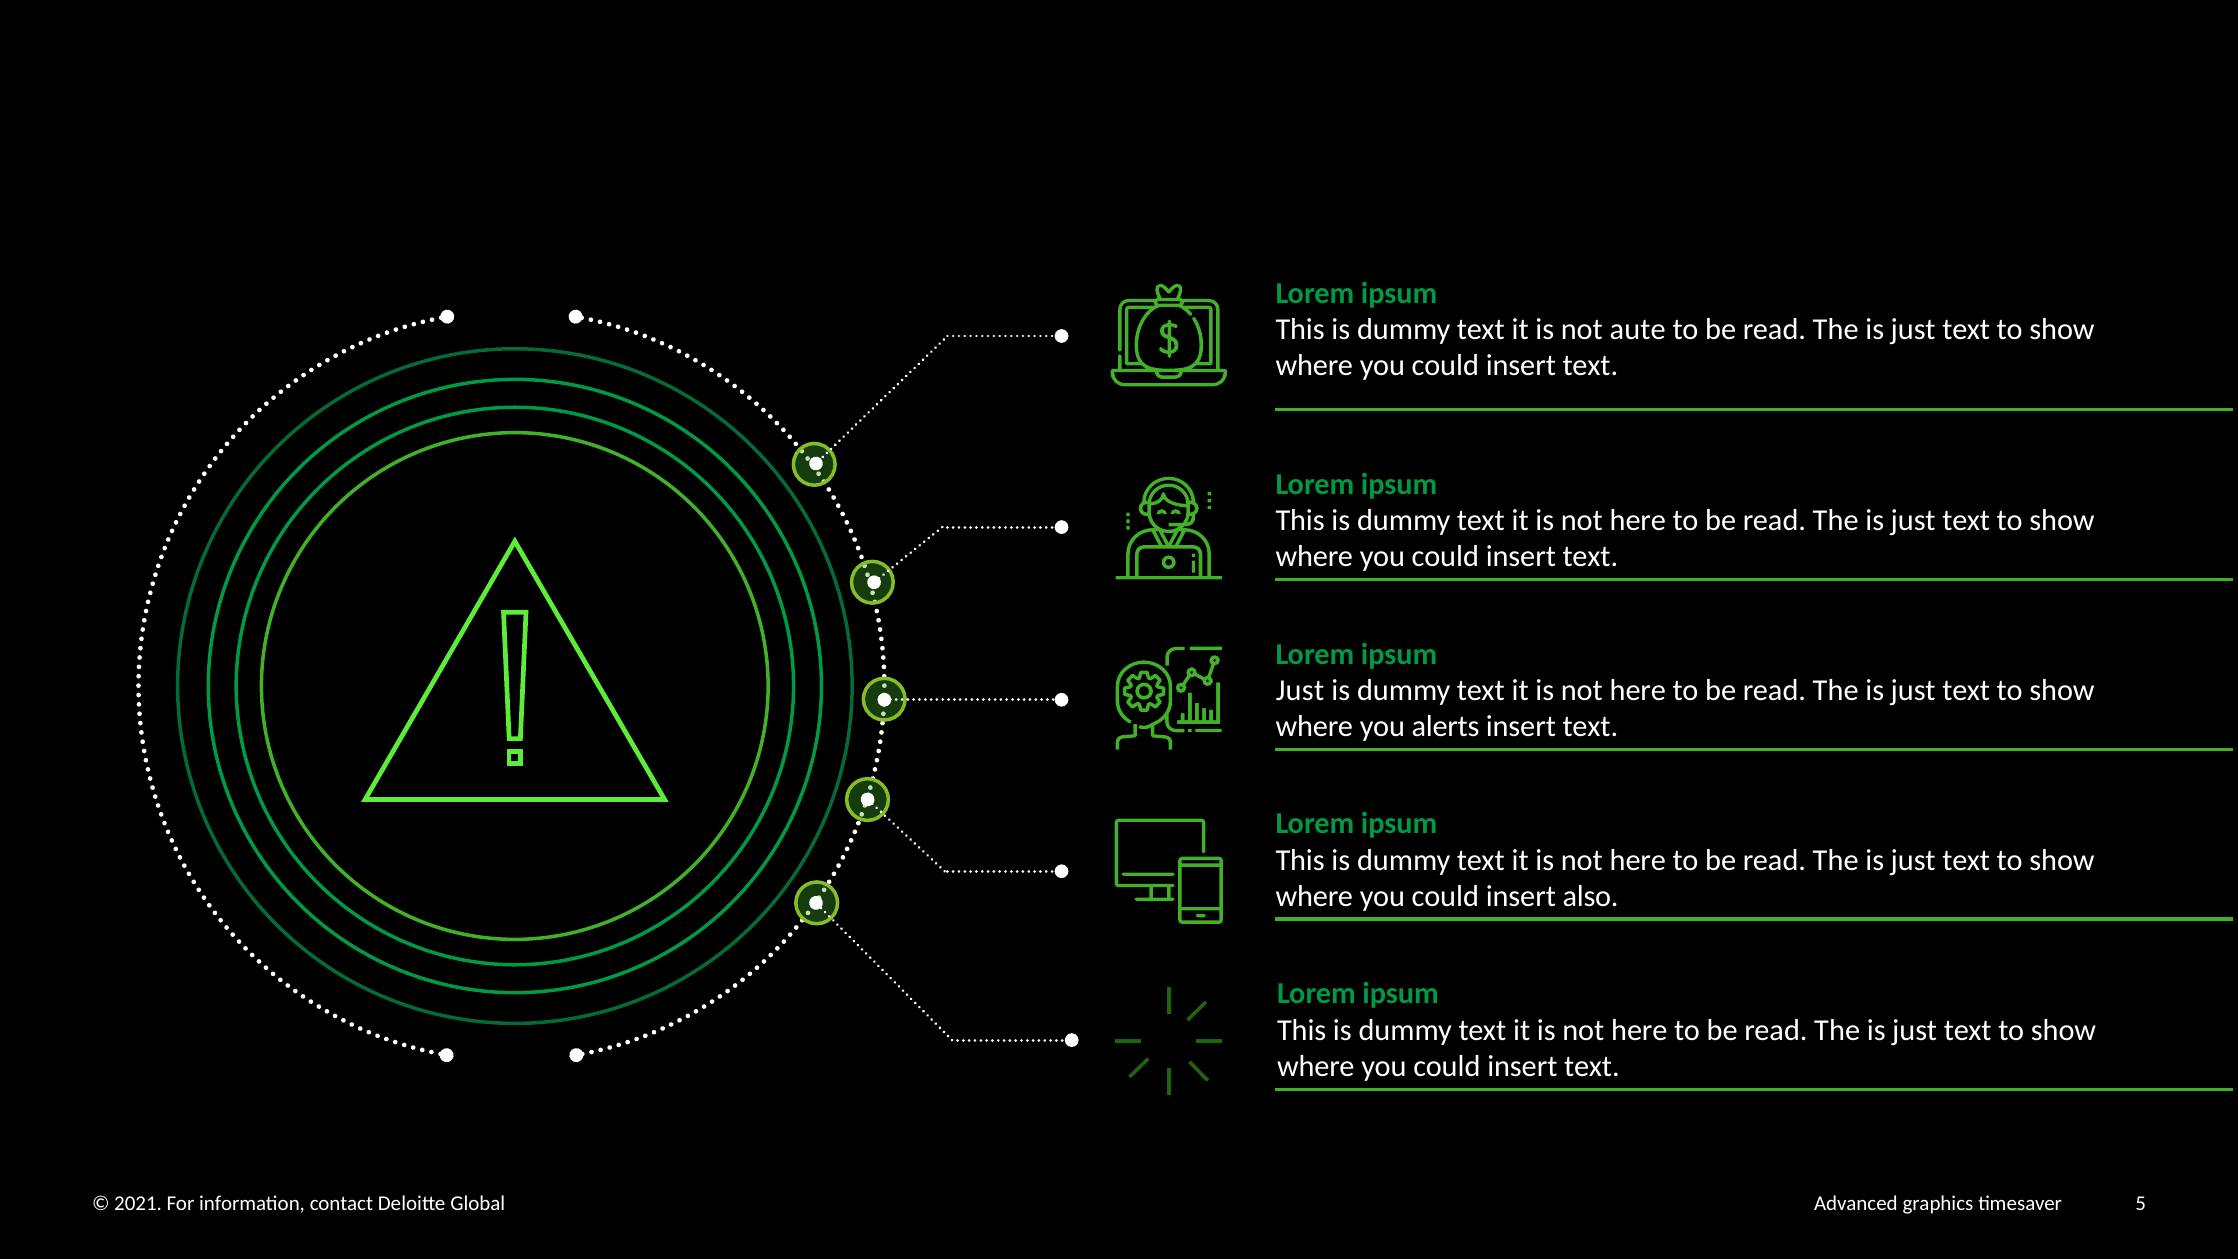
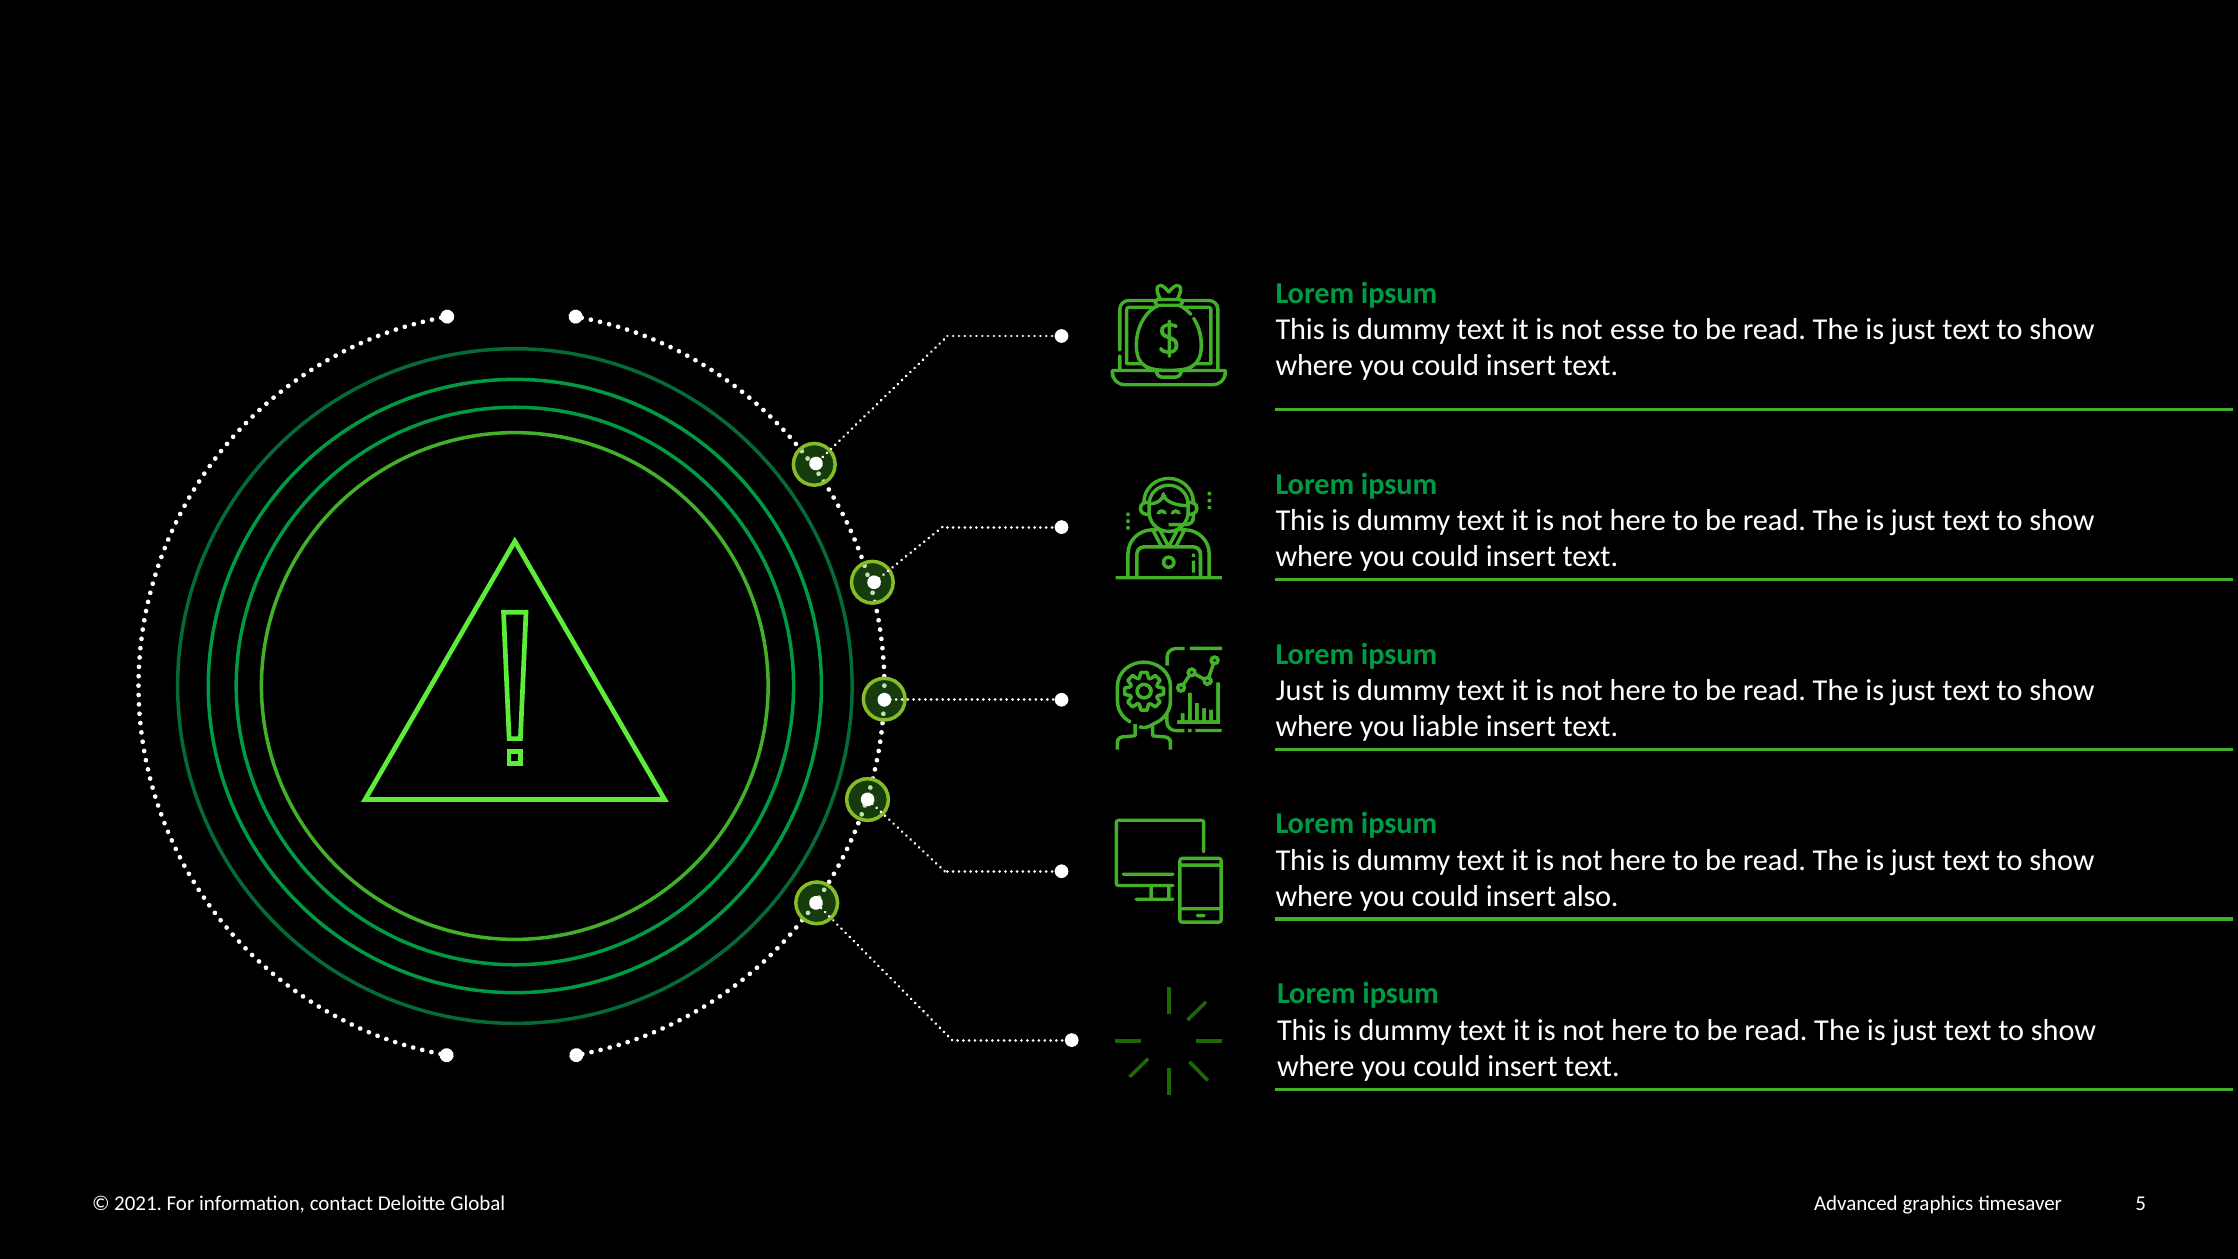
aute: aute -> esse (1638, 329)
alerts: alerts -> liable (1445, 727)
